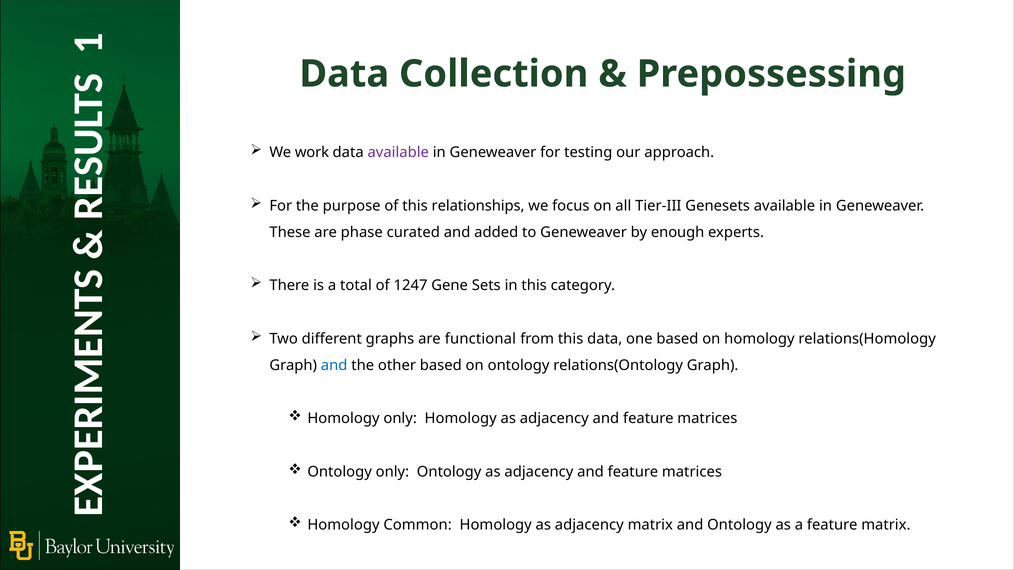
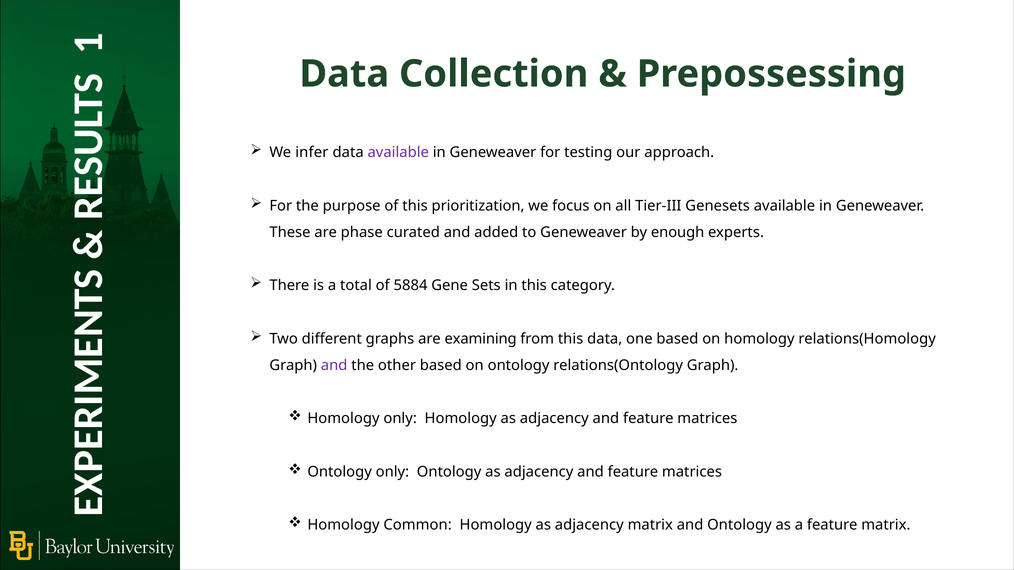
work: work -> infer (312, 153)
relationships: relationships -> prioritization (478, 206)
1247: 1247 -> 5884 (411, 286)
functional: functional -> examining (481, 339)
and colour: blue -> purple (334, 365)
